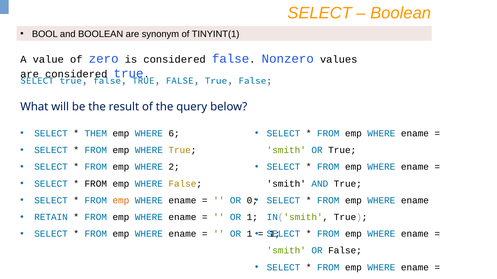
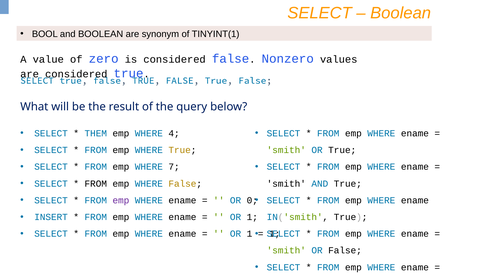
6: 6 -> 4 (174, 134)
2: 2 -> 7 (174, 167)
emp colour: orange -> purple (121, 201)
RETAIN: RETAIN -> INSERT (51, 218)
